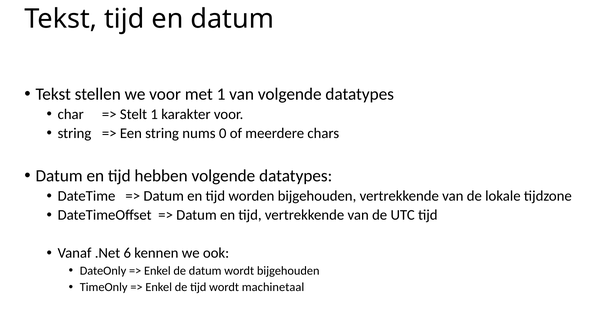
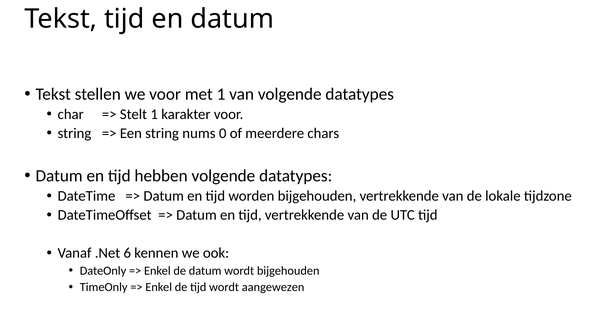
machinetaal: machinetaal -> aangewezen (273, 287)
